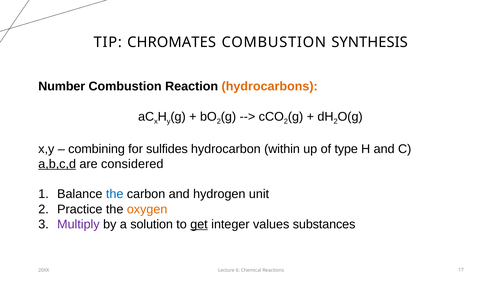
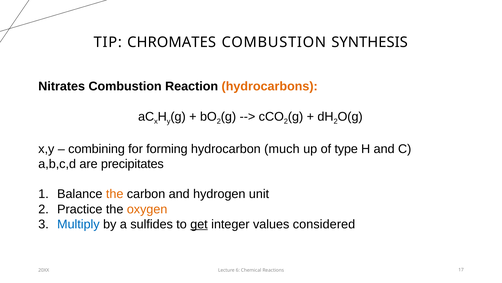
Number: Number -> Nitrates (62, 86)
sulfides: sulfides -> forming (167, 149)
within: within -> much (282, 149)
a,b,c,d underline: present -> none (57, 164)
considered: considered -> precipitates (132, 164)
the colour: blue -> orange (115, 194)
Multiply colour: purple -> blue (78, 224)
solution: solution -> sulfides (152, 224)
substances: substances -> considered (324, 224)
